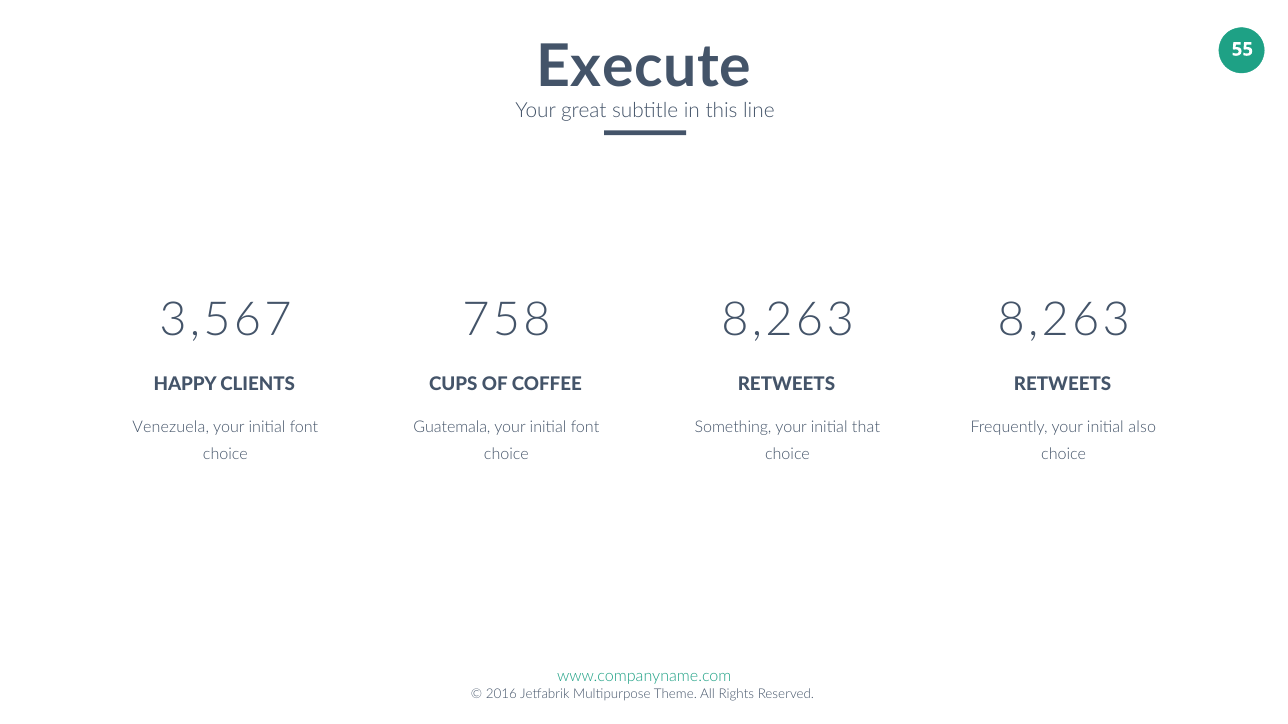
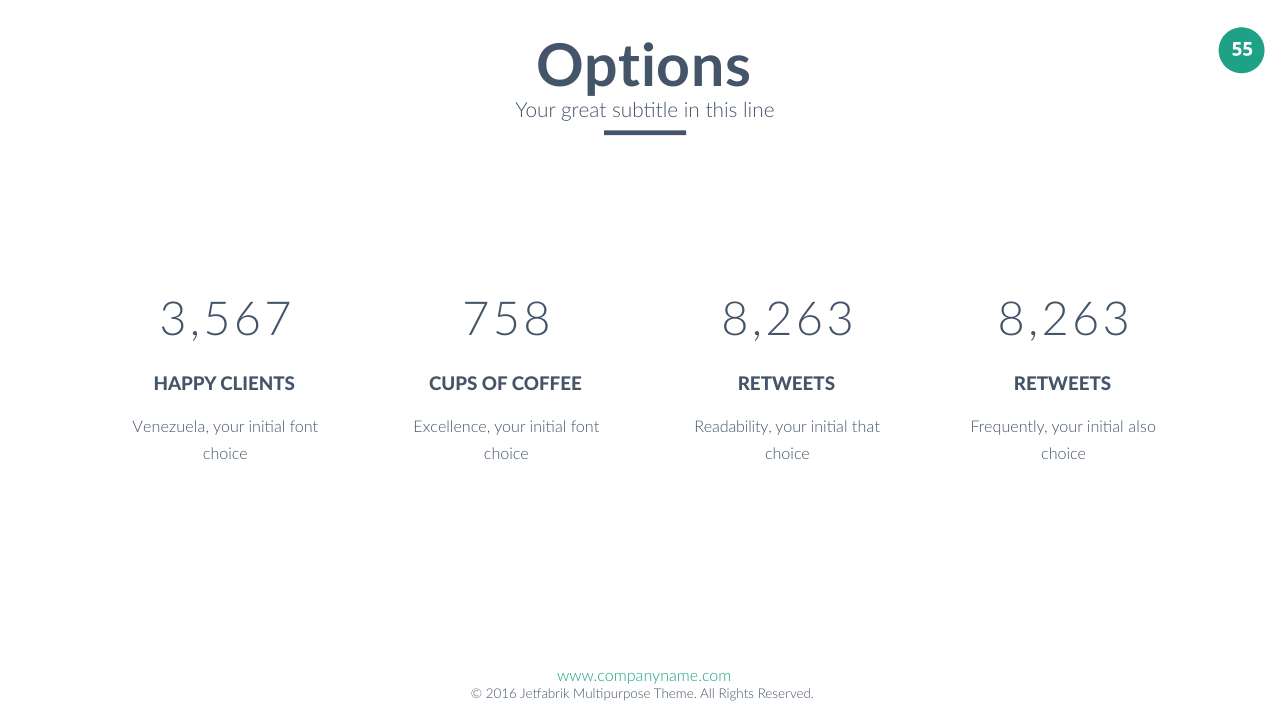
Execute: Execute -> Options (644, 67)
Guatemala: Guatemala -> Excellence (452, 428)
Something: Something -> Readability (733, 428)
